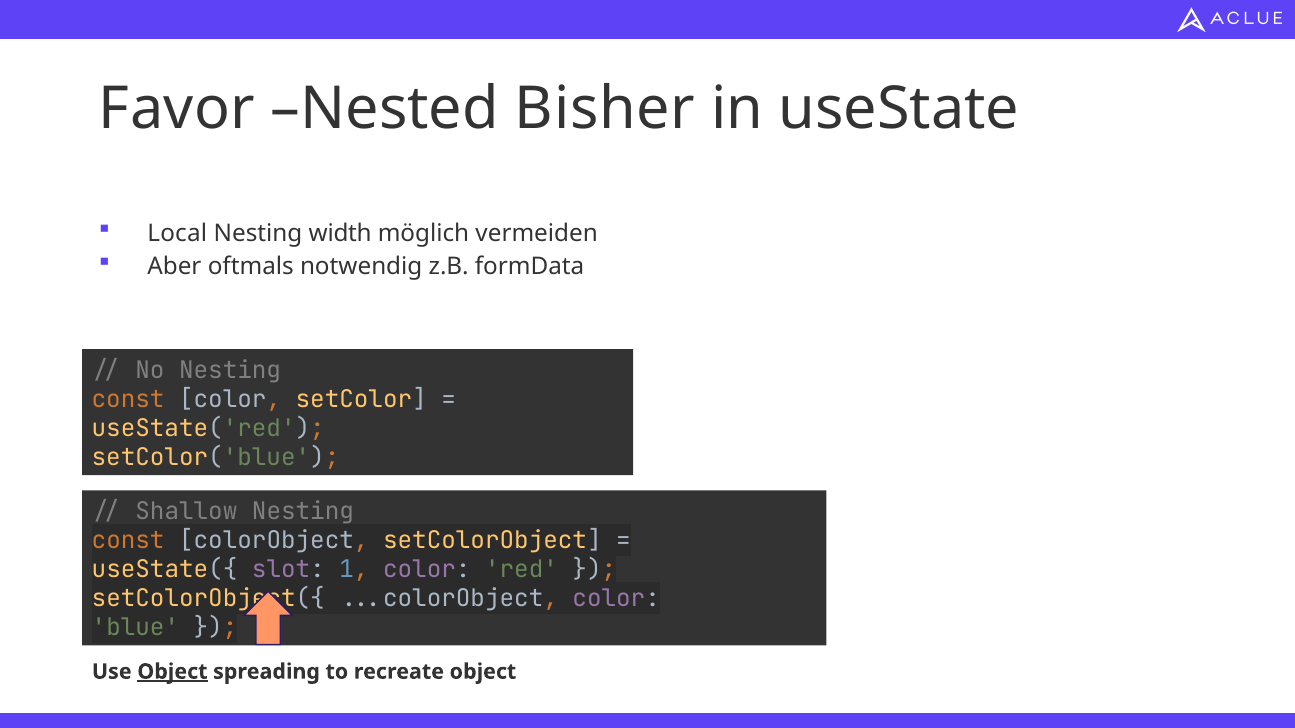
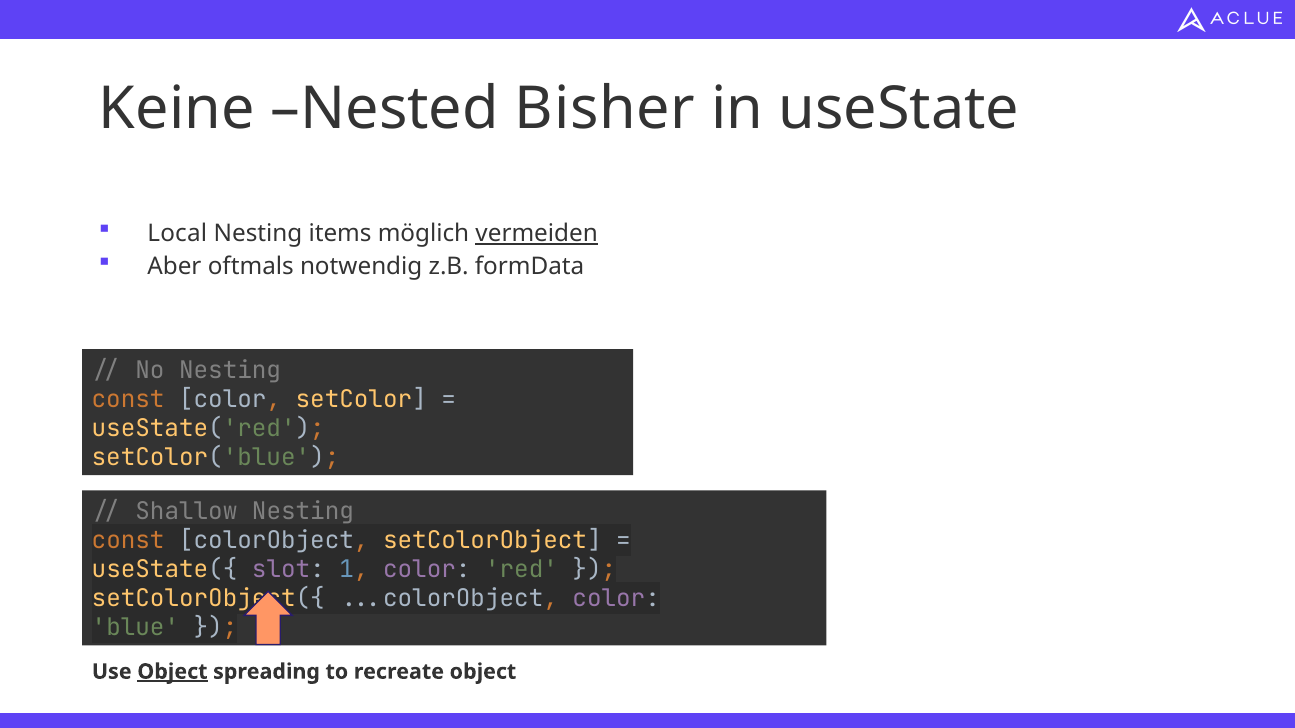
Favor: Favor -> Keine (177, 109)
width: width -> items (340, 234)
vermeiden underline: none -> present (537, 234)
